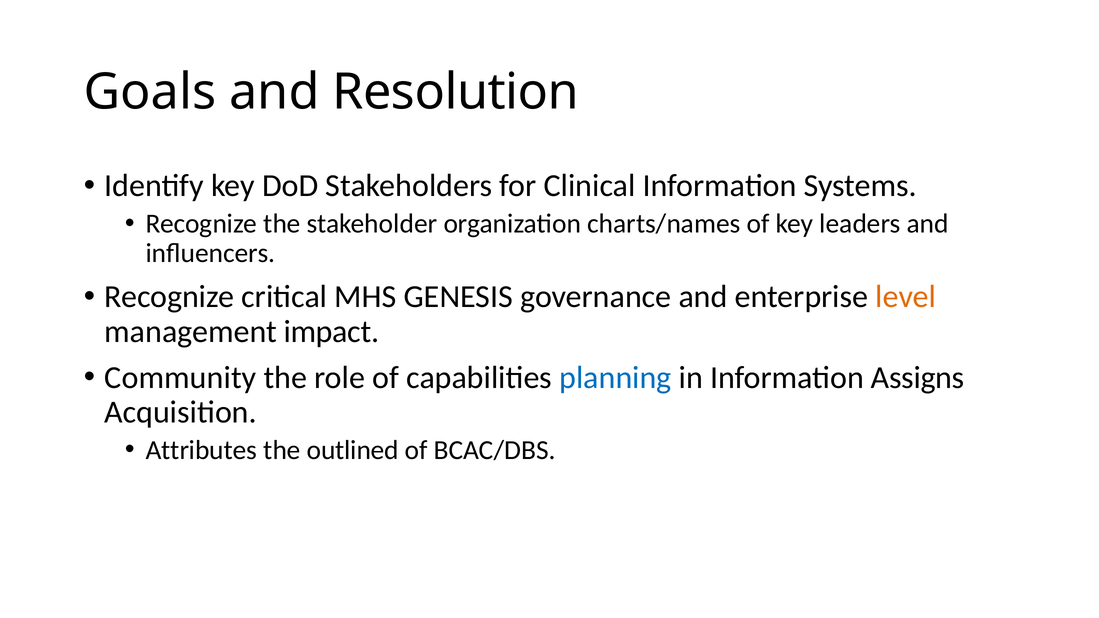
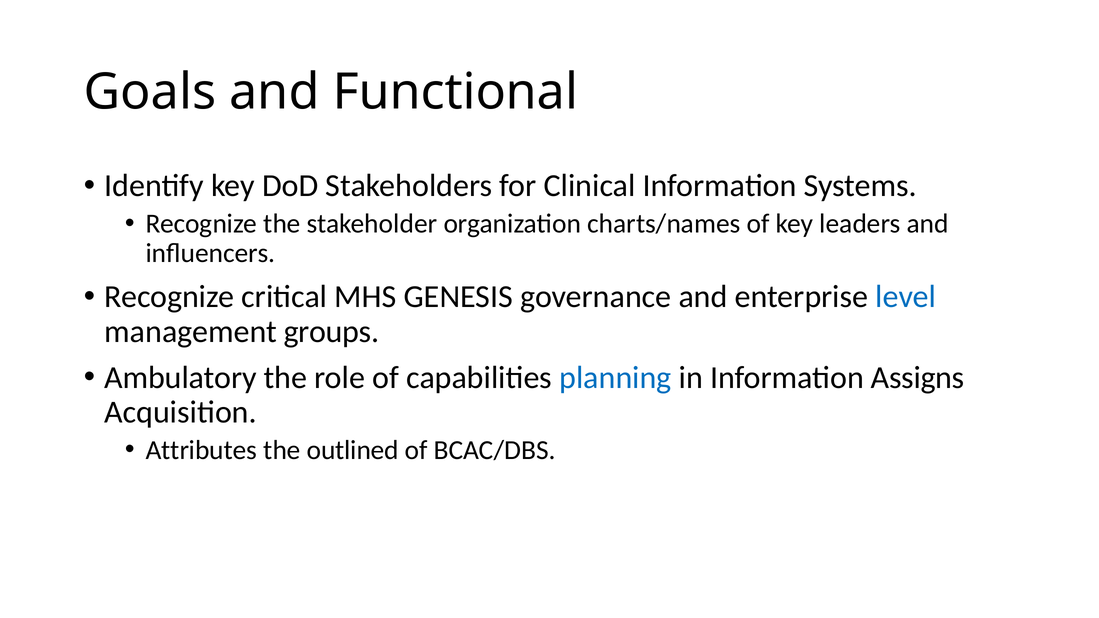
Resolution: Resolution -> Functional (455, 92)
level colour: orange -> blue (906, 297)
impact: impact -> groups (331, 332)
Community: Community -> Ambulatory (181, 378)
